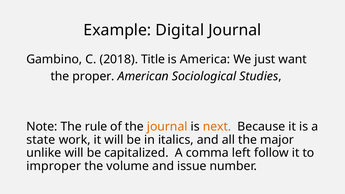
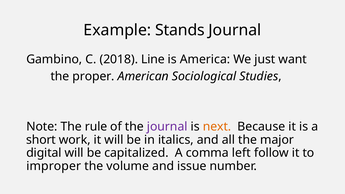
Digital: Digital -> Stands (180, 30)
Title: Title -> Line (153, 59)
journal colour: orange -> purple (167, 127)
state: state -> short (41, 140)
unlike: unlike -> digital (44, 153)
